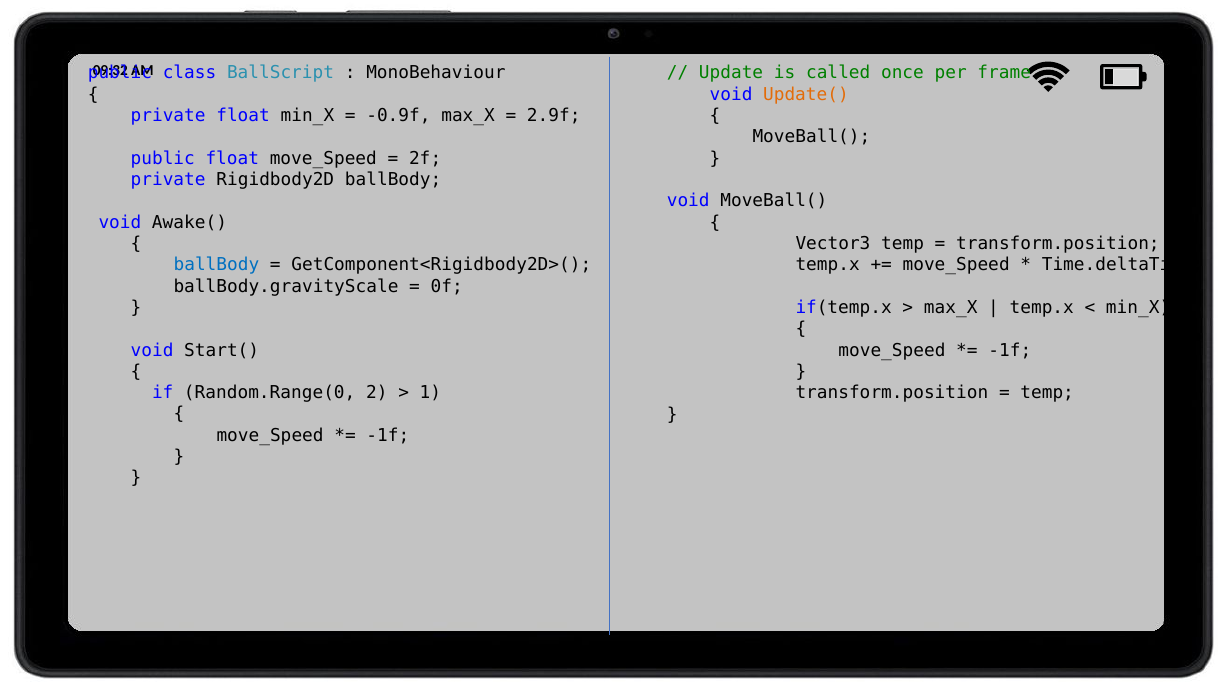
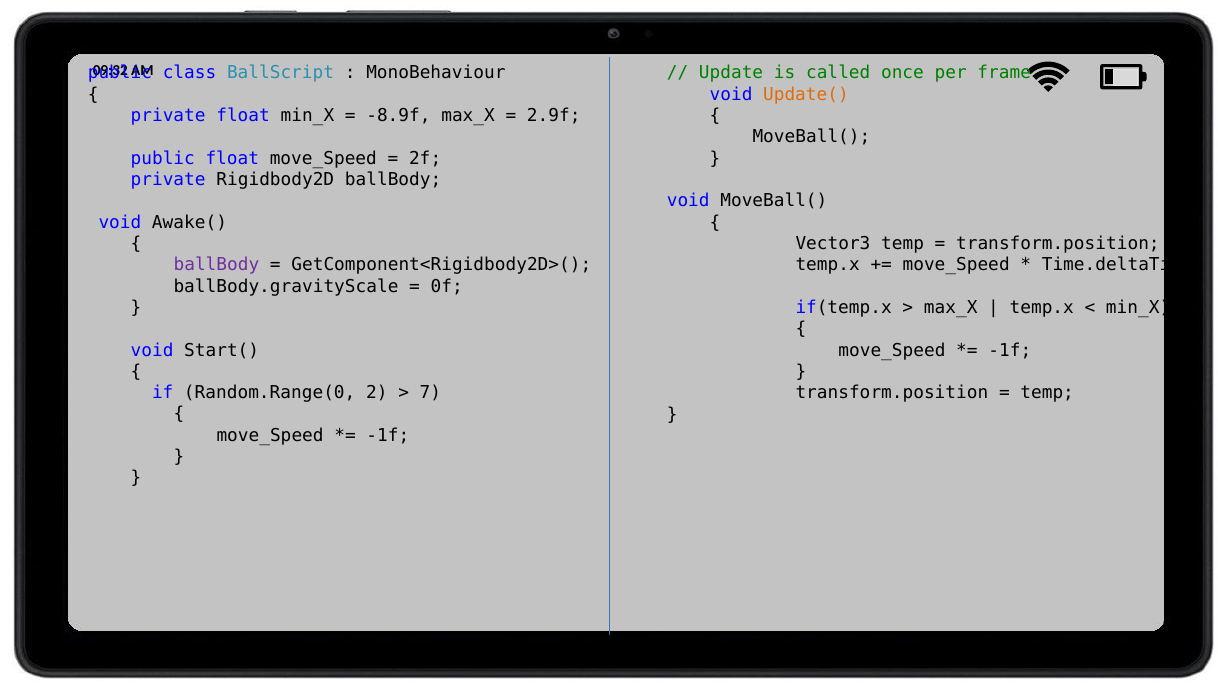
-0.9f: -0.9f -> -8.9f (398, 116)
ballBody colour: blue -> purple (216, 265)
1: 1 -> 7 (430, 393)
